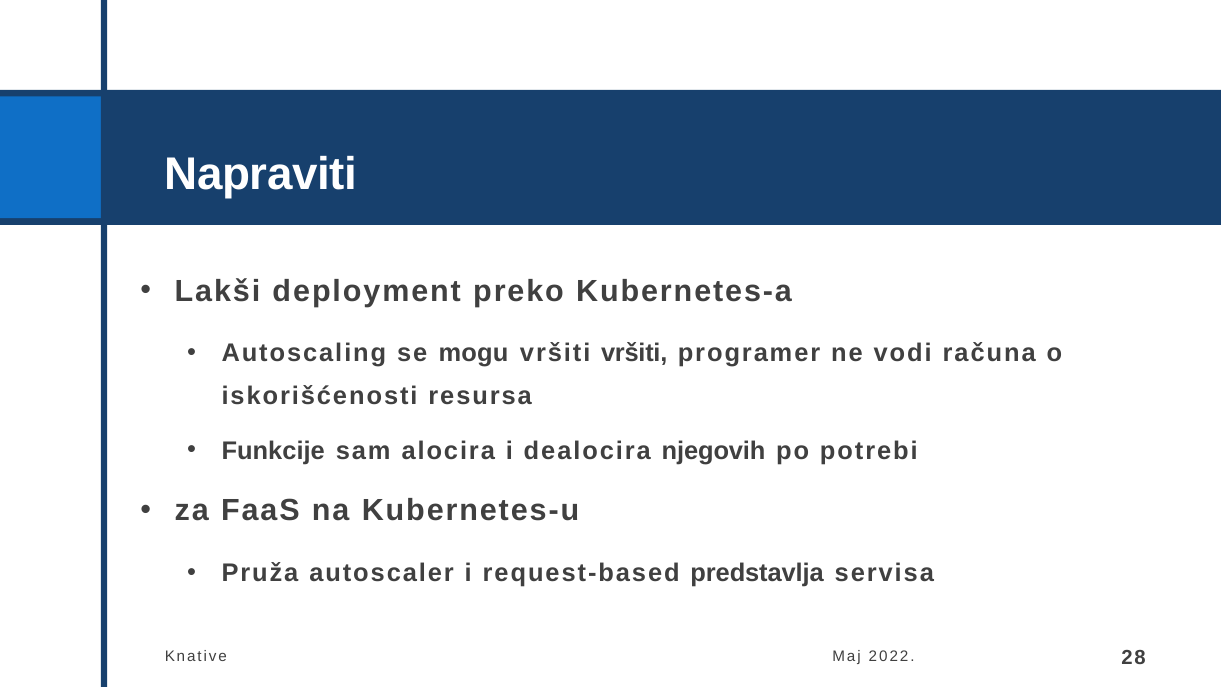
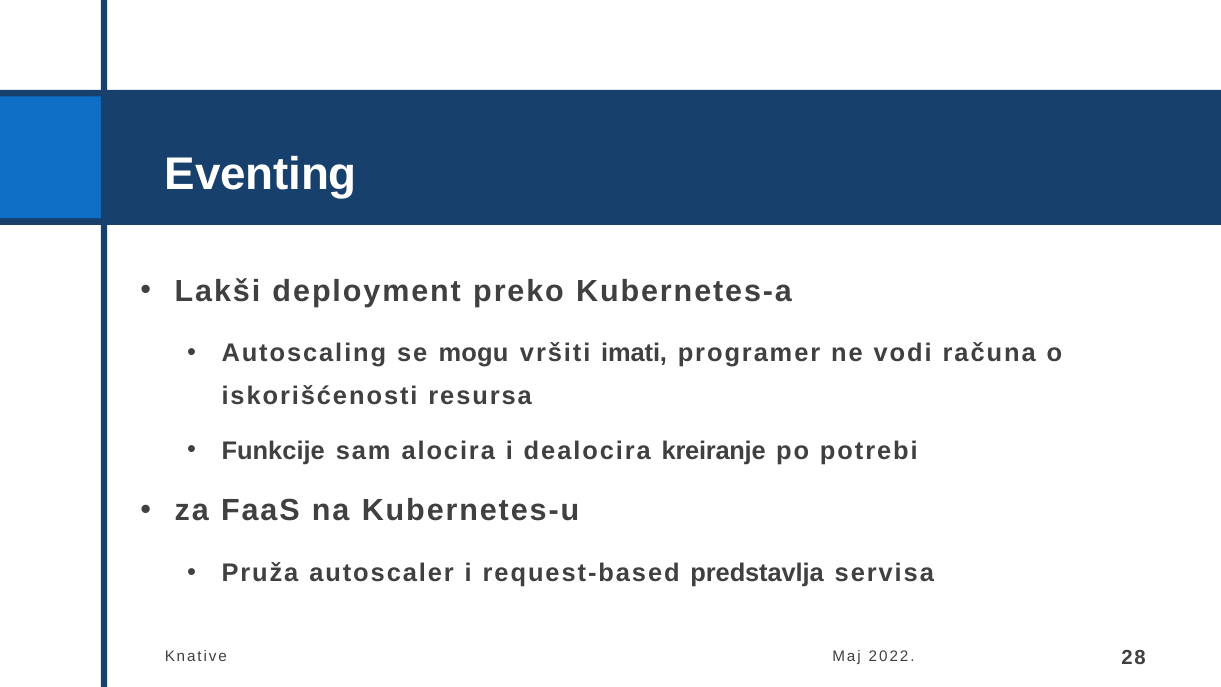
Napraviti: Napraviti -> Eventing (261, 174)
vršiti vršiti: vršiti -> imati (634, 353)
njegovih: njegovih -> kreiranje (714, 451)
